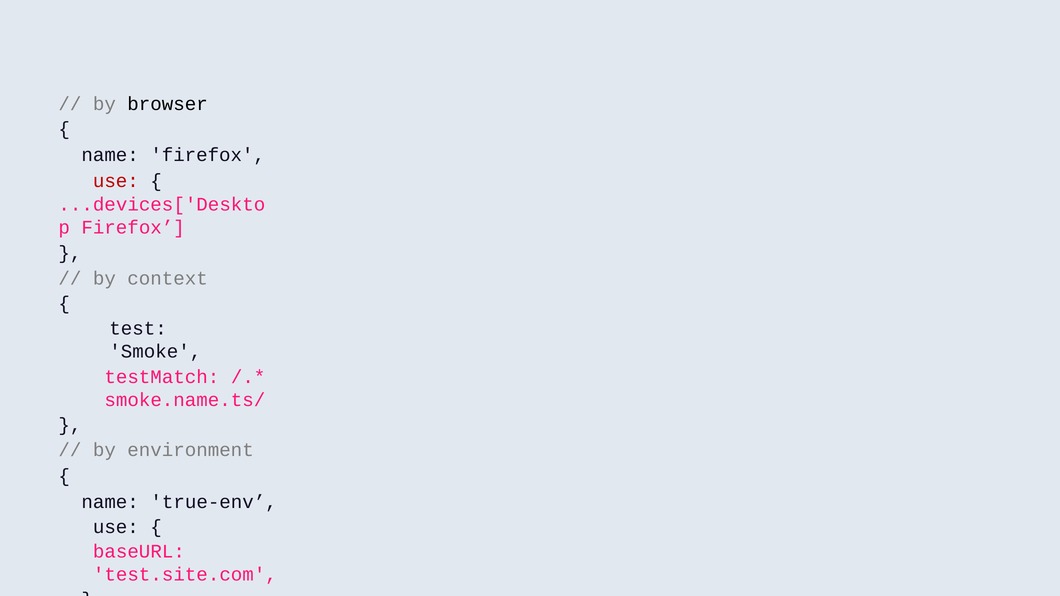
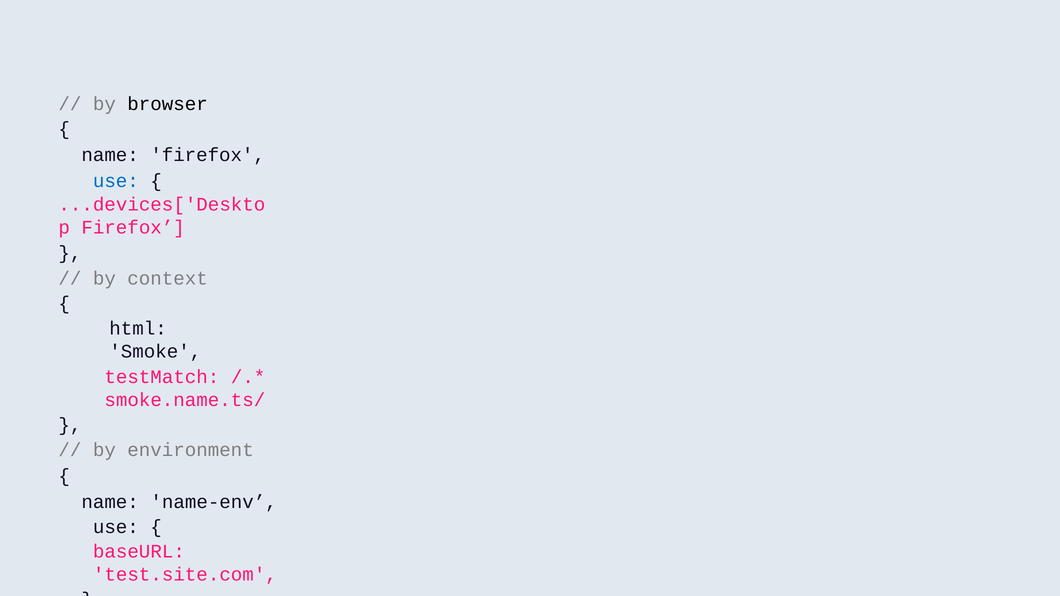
use colour: red -> blue (116, 181)
test: test -> html (138, 329)
true-env: true-env -> name-env (214, 502)
